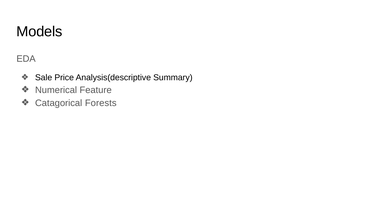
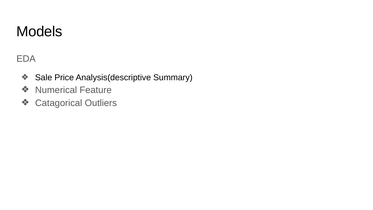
Forests: Forests -> Outliers (101, 103)
